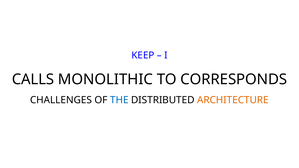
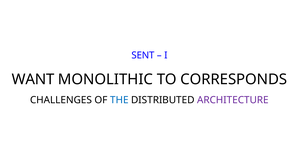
KEEP: KEEP -> SENT (143, 55)
CALLS: CALLS -> WANT (33, 79)
ARCHITECTURE colour: orange -> purple (233, 100)
